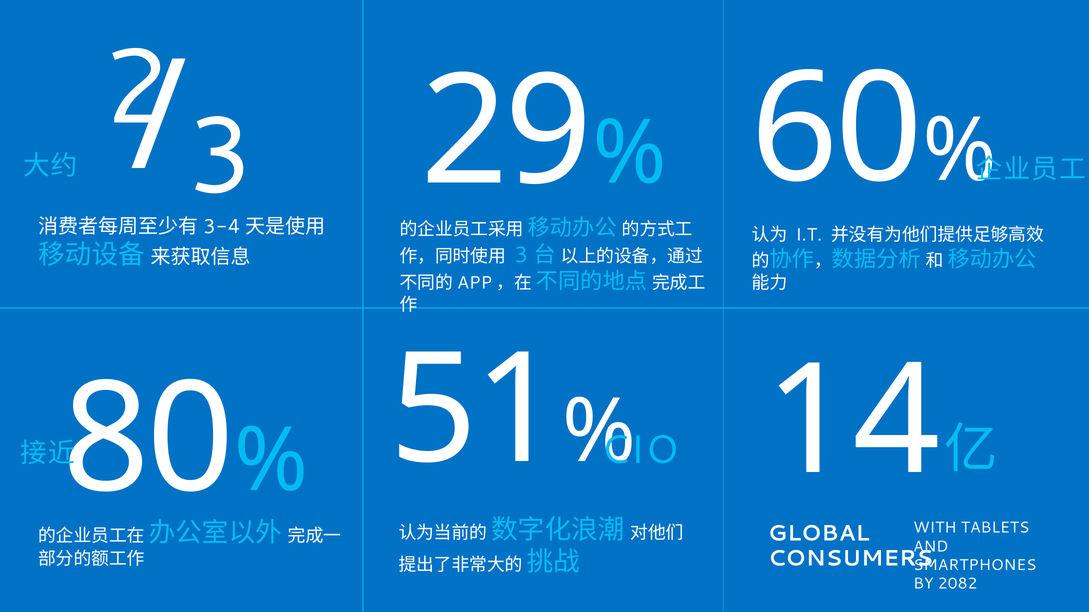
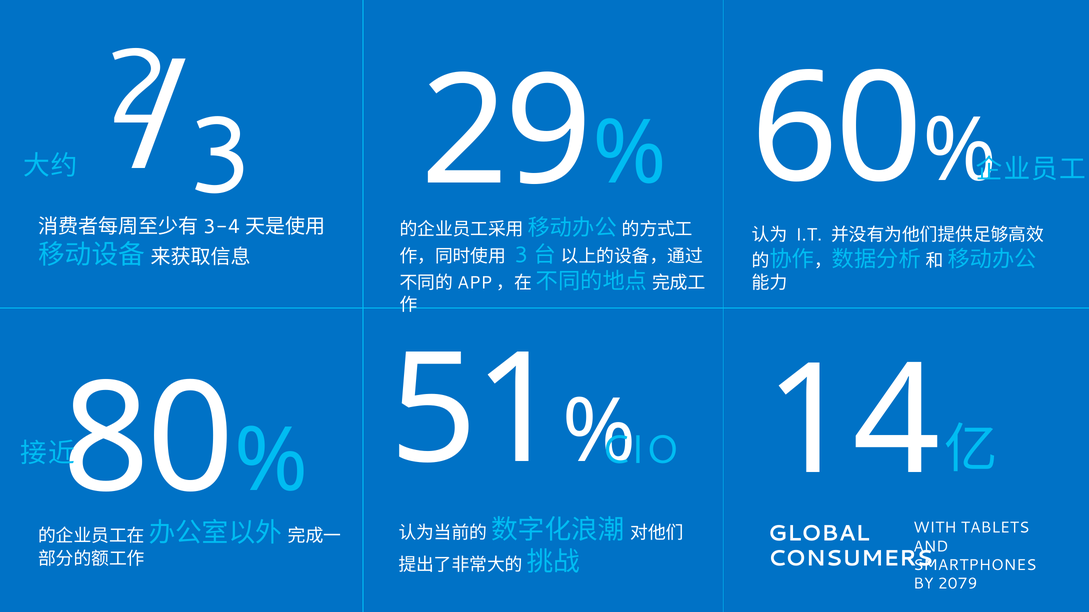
2082: 2082 -> 2079 (958, 584)
